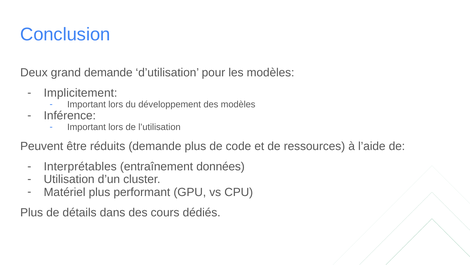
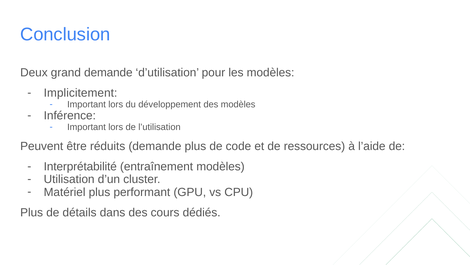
Interprétables: Interprétables -> Interprétabilité (80, 166)
entraînement données: données -> modèles (220, 166)
